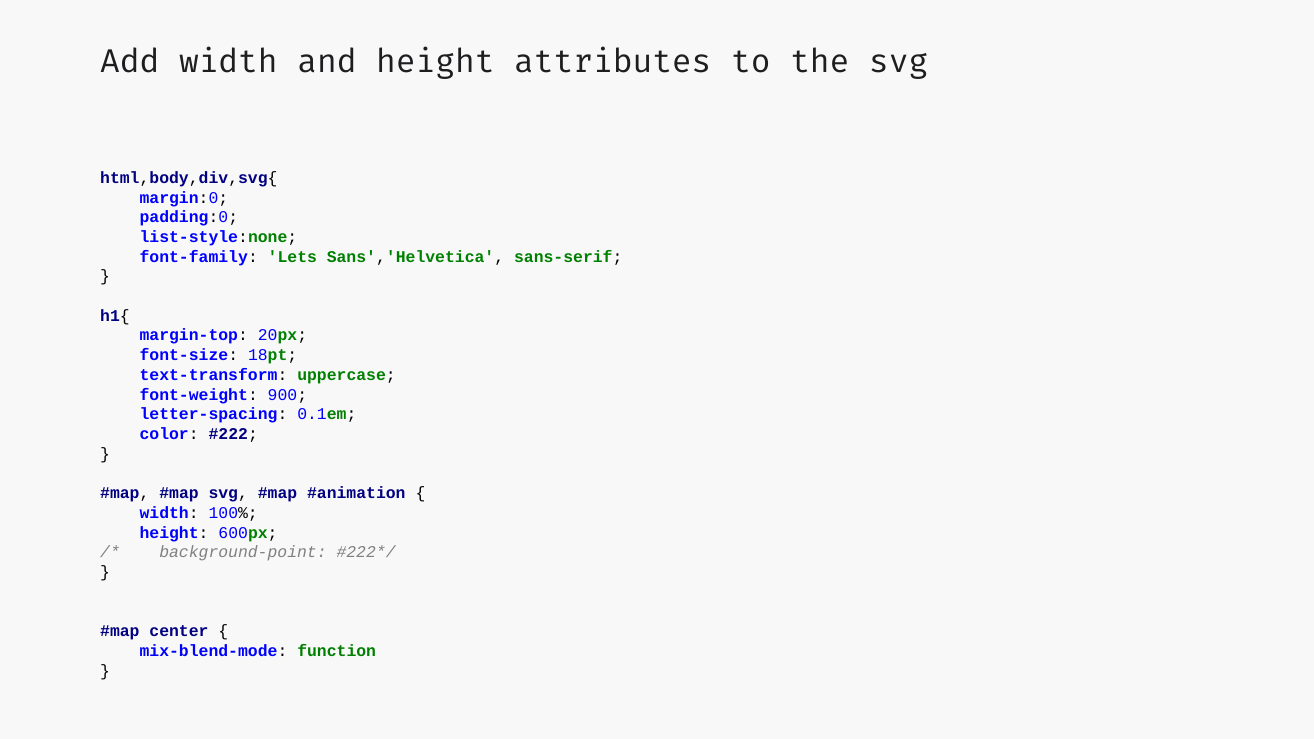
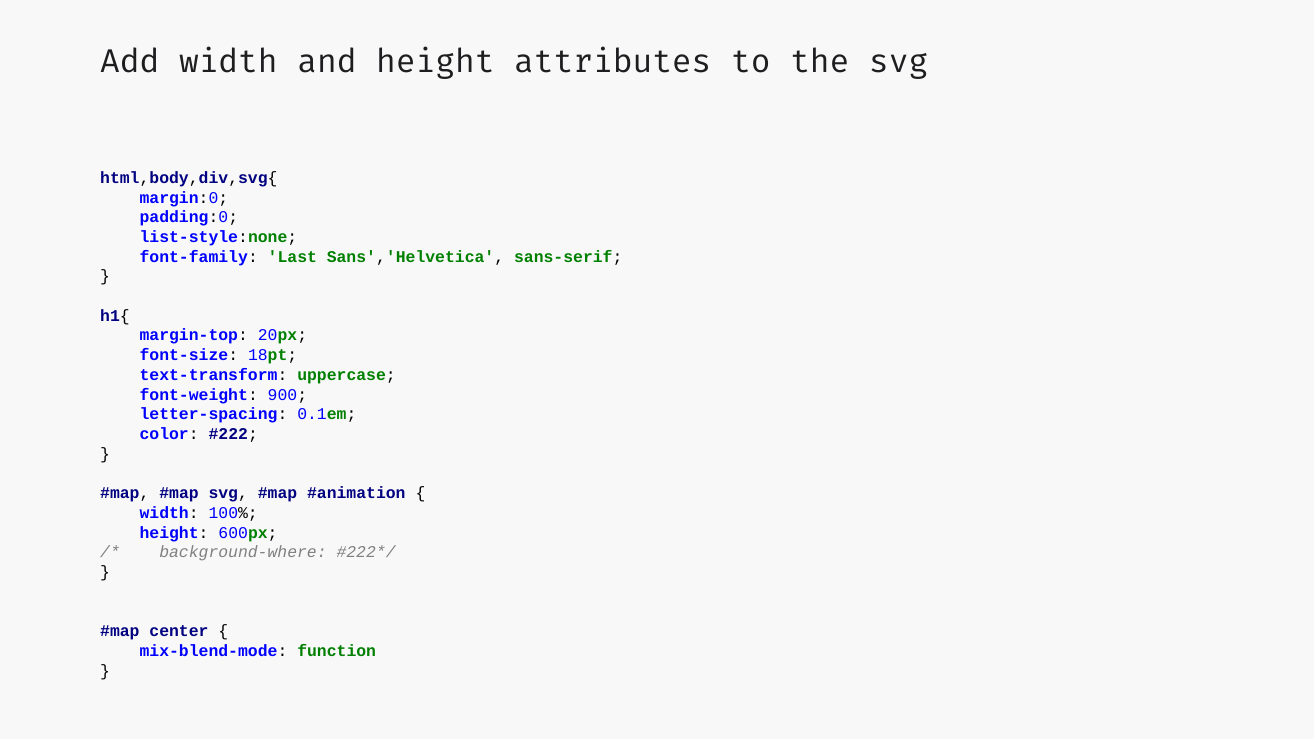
Lets: Lets -> Last (292, 257)
background-point: background-point -> background-where (243, 552)
